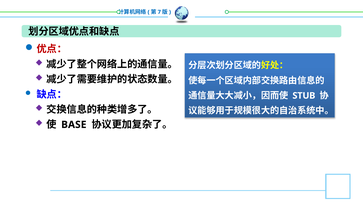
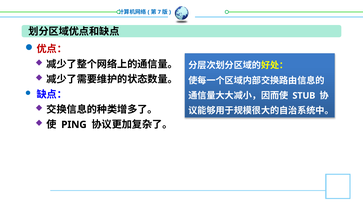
BASE: BASE -> PING (74, 125)
